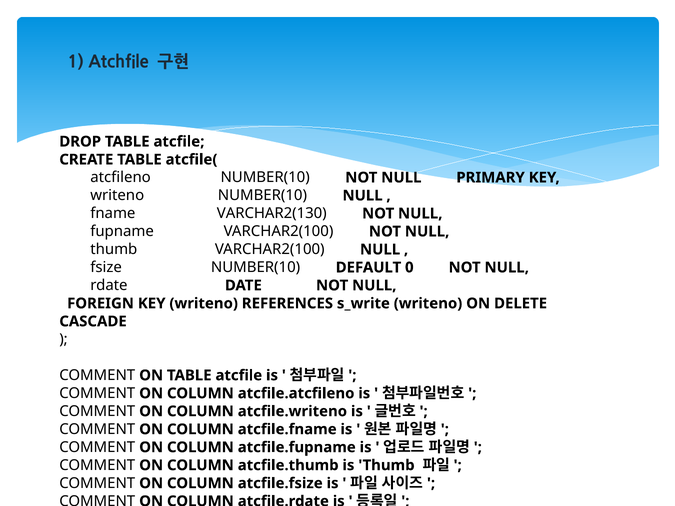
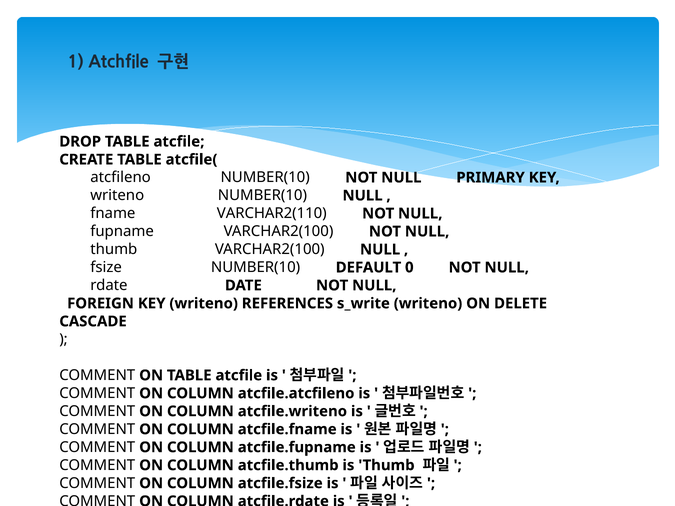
VARCHAR2(130: VARCHAR2(130 -> VARCHAR2(110 (272, 214)
